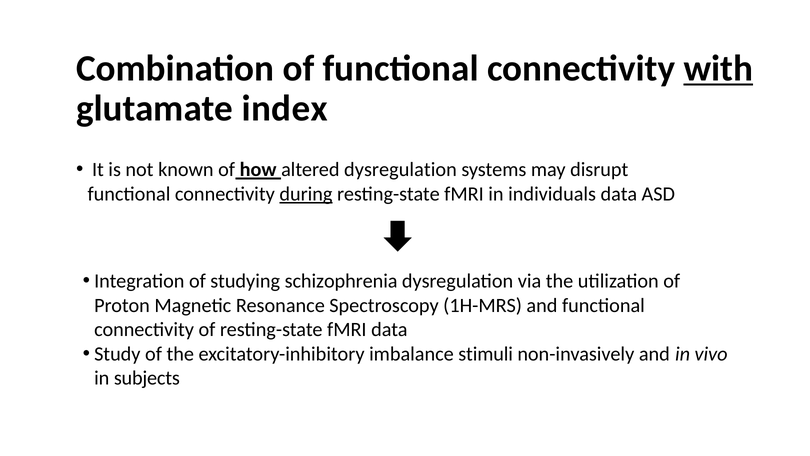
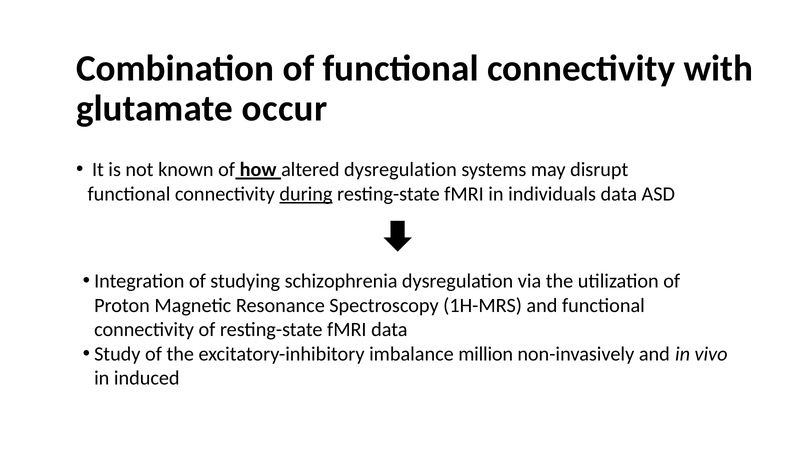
with underline: present -> none (718, 68)
index: index -> occur (285, 108)
stimuli: stimuli -> million (486, 354)
subjects: subjects -> induced (147, 378)
